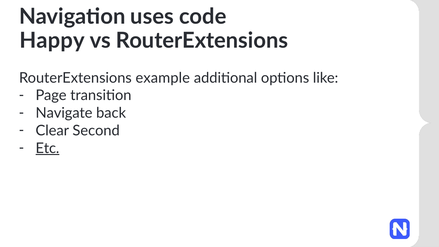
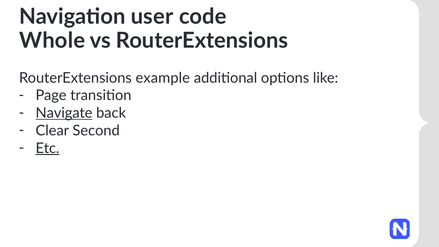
uses: uses -> user (152, 17)
Happy: Happy -> Whole (52, 40)
Navigate underline: none -> present (64, 113)
